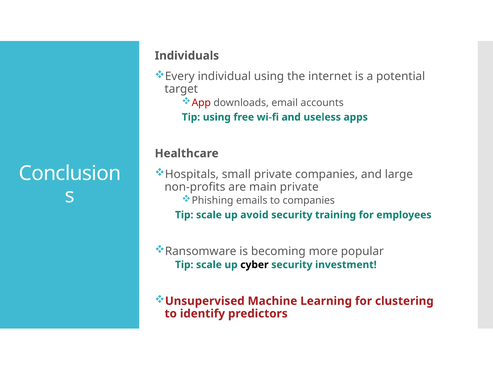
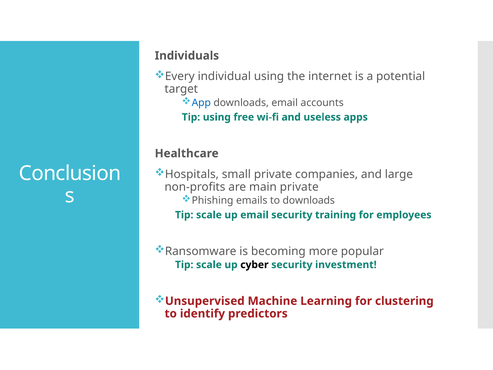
App colour: red -> blue (201, 103)
to companies: companies -> downloads (309, 200)
up avoid: avoid -> email (254, 215)
